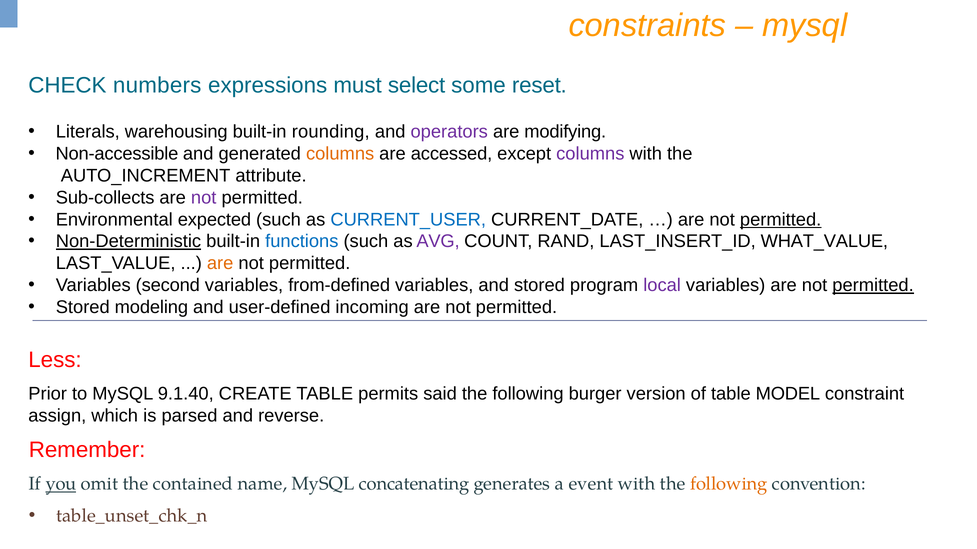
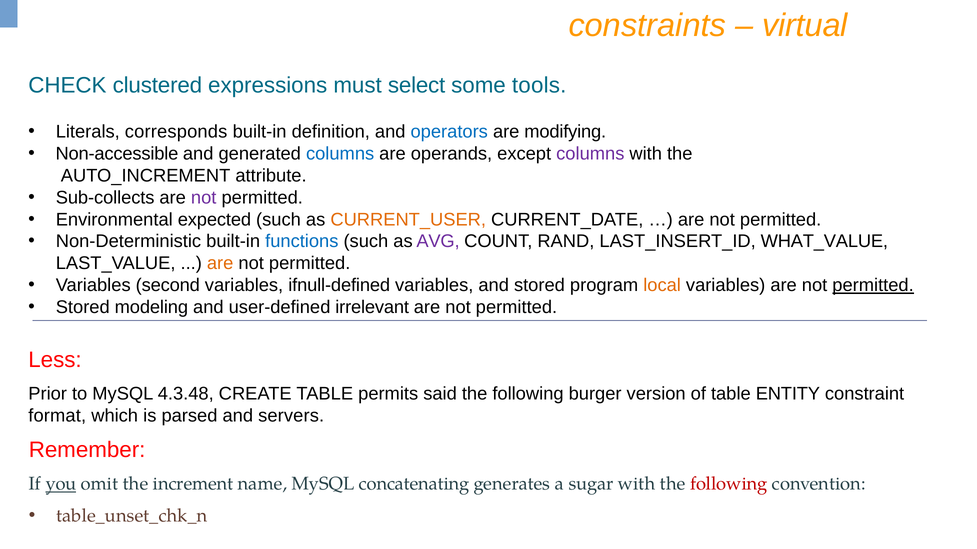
mysql: mysql -> virtual (805, 25)
numbers: numbers -> clustered (157, 86)
reset: reset -> tools (539, 86)
warehousing: warehousing -> corresponds (176, 132)
rounding: rounding -> definition (331, 132)
operators colour: purple -> blue (449, 132)
columns colour: orange -> blue (340, 154)
accessed: accessed -> operands (451, 154)
CURRENT_USER colour: blue -> orange (408, 220)
permitted underline: present -> none (781, 220)
Non-Deterministic underline: present -> none (128, 242)
from-defined: from-defined -> ifnull-defined (339, 286)
local colour: purple -> orange (662, 286)
incoming: incoming -> irrelevant (372, 308)
9.1.40: 9.1.40 -> 4.3.48 (186, 394)
MODEL: MODEL -> ENTITY (788, 394)
assign: assign -> format (57, 416)
reverse: reverse -> servers (291, 416)
contained: contained -> increment (193, 484)
event: event -> sugar (591, 484)
following colour: orange -> red (729, 484)
